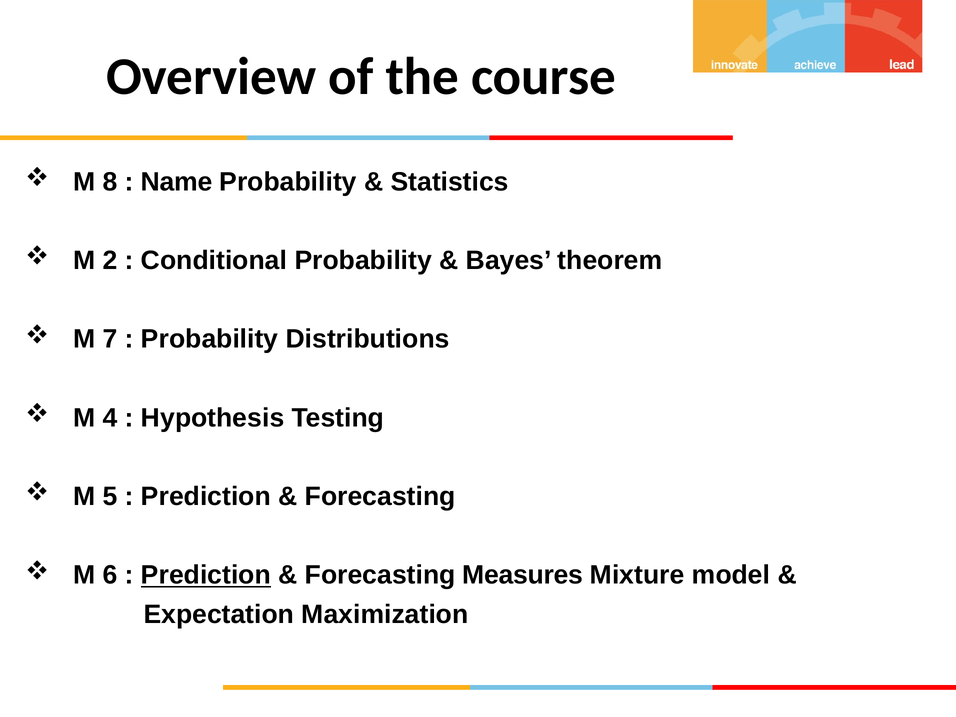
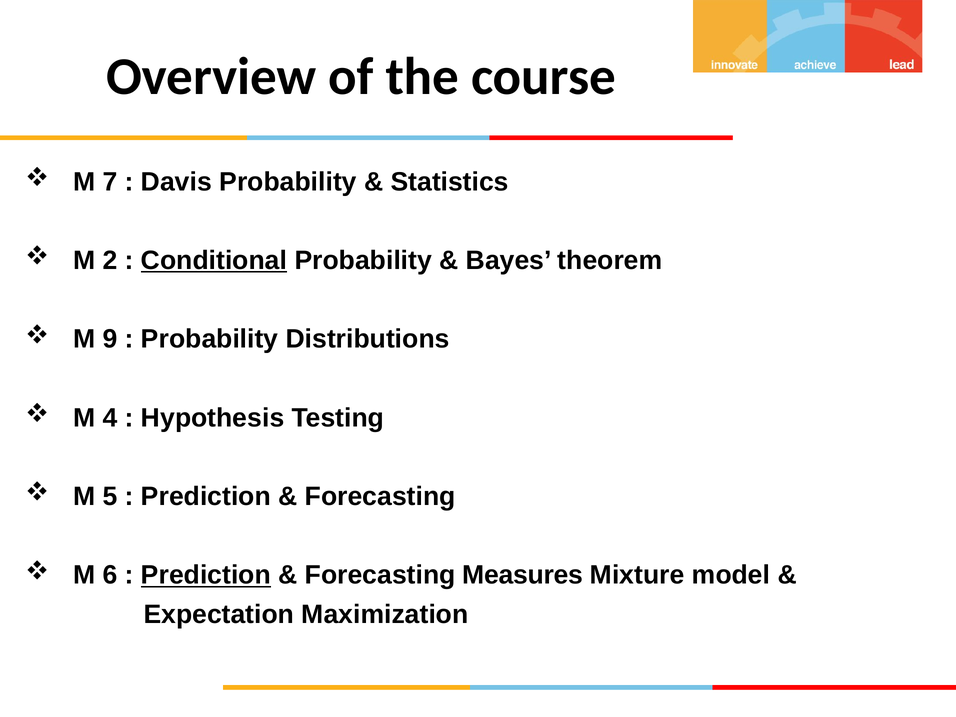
8: 8 -> 7 (110, 182)
Name: Name -> Davis (176, 182)
Conditional underline: none -> present (214, 260)
7: 7 -> 9 (110, 339)
